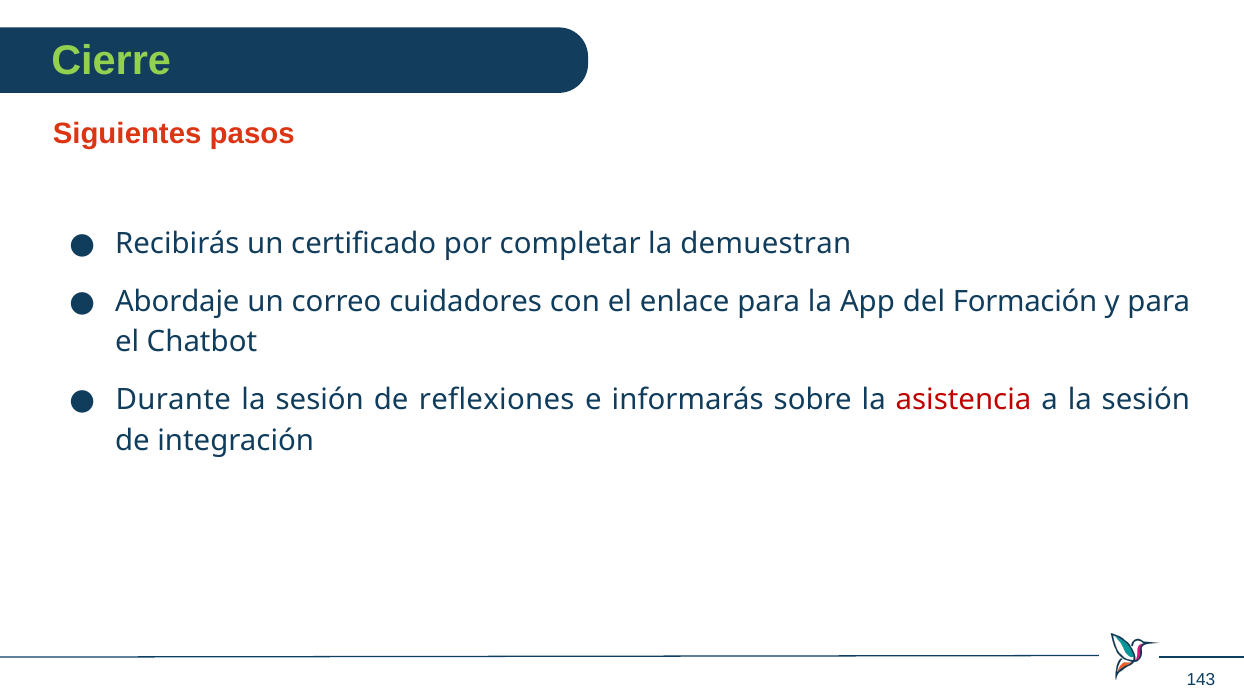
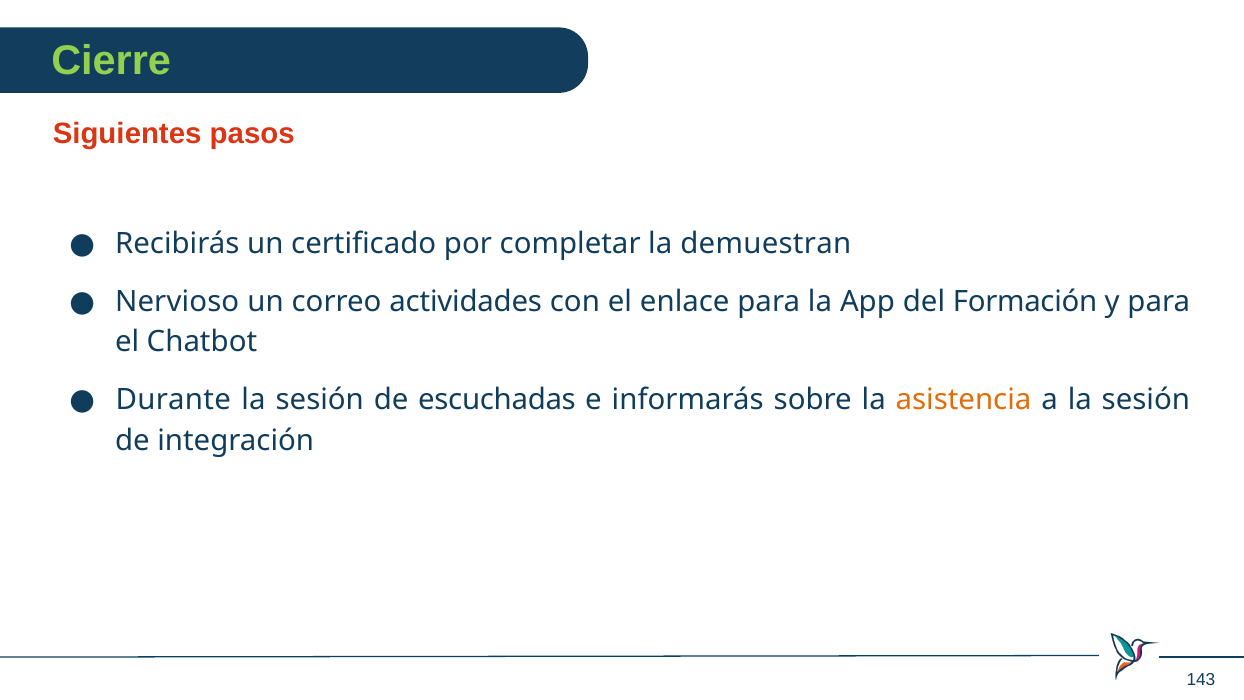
Abordaje: Abordaje -> Nervioso (177, 302)
cuidadores: cuidadores -> actividades (466, 302)
reflexiones: reflexiones -> escuchadas (497, 400)
asistencia colour: red -> orange (964, 400)
